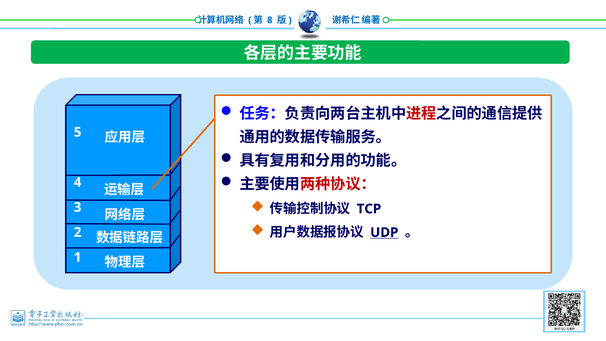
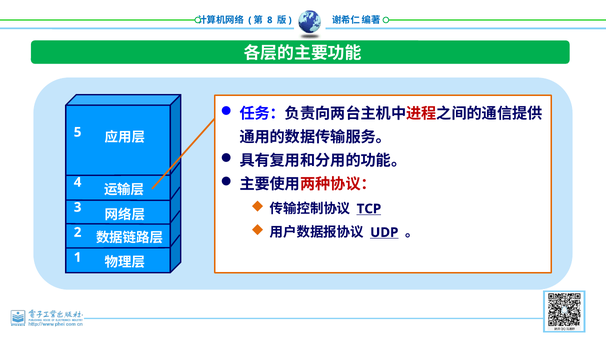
TCP underline: none -> present (369, 209)
